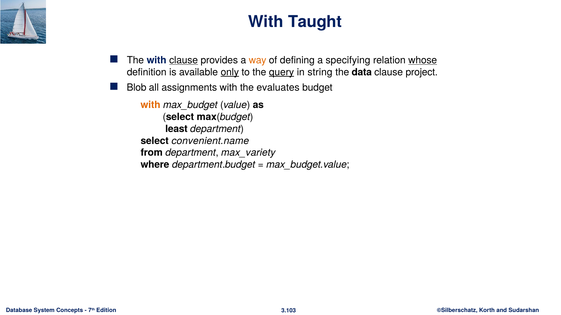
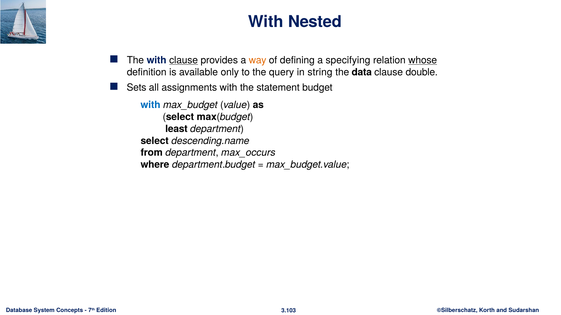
Taught: Taught -> Nested (315, 22)
only underline: present -> none (230, 72)
query underline: present -> none (282, 72)
project: project -> double (422, 72)
Blob: Blob -> Sets (137, 88)
evaluates: evaluates -> statement (278, 88)
with colour: orange -> blue (151, 105)
convenient.name: convenient.name -> descending.name (210, 141)
max_variety: max_variety -> max_occurs (248, 153)
